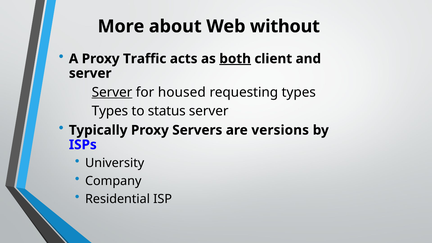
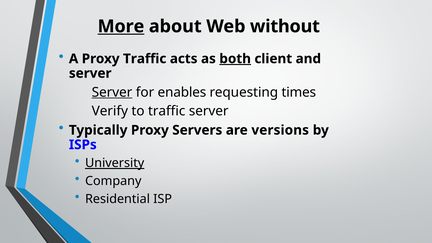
More underline: none -> present (121, 26)
housed: housed -> enables (182, 92)
requesting types: types -> times (299, 92)
Types: Types -> Verify (110, 111)
to status: status -> traffic (167, 111)
University underline: none -> present (115, 163)
